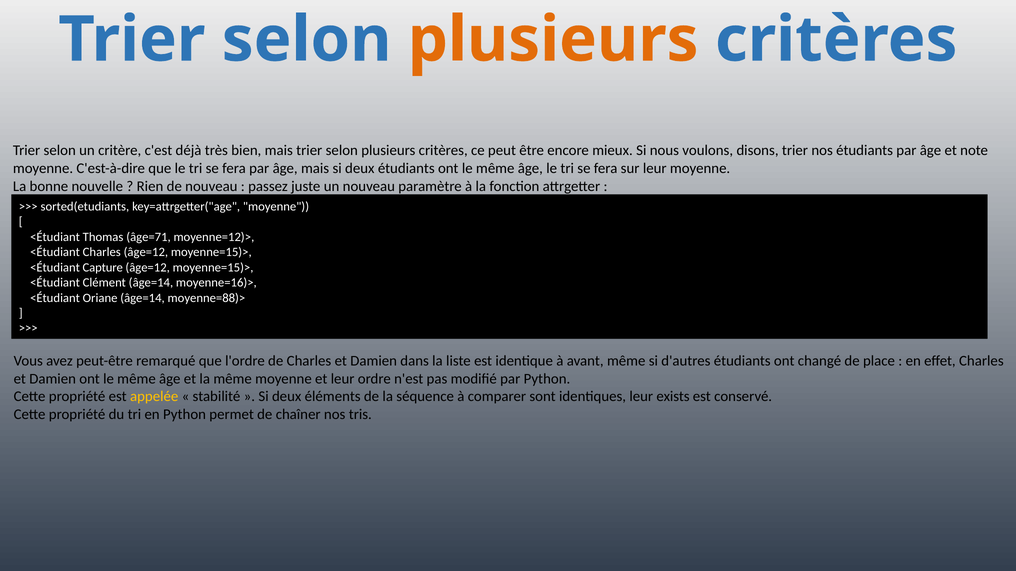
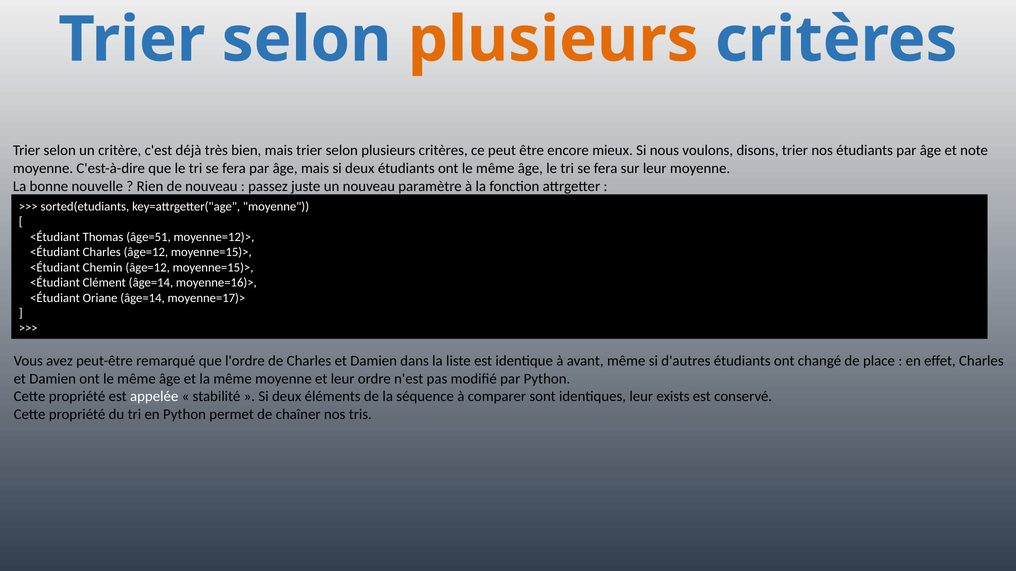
âge=71: âge=71 -> âge=51 (148, 237)
Capture: Capture -> Chemin (103, 268)
moyenne=88)>: moyenne=88)> -> moyenne=17)> (206, 298)
appelée colour: yellow -> white (154, 397)
